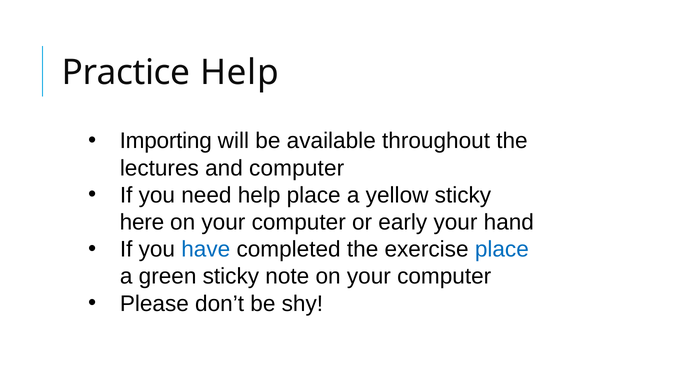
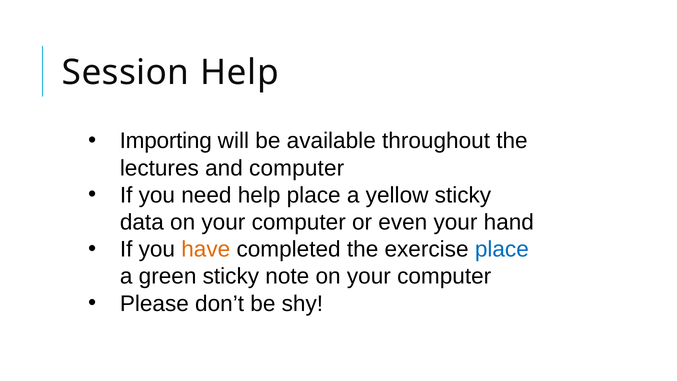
Practice: Practice -> Session (126, 73)
here: here -> data (142, 222)
early: early -> even (403, 222)
have colour: blue -> orange (206, 249)
